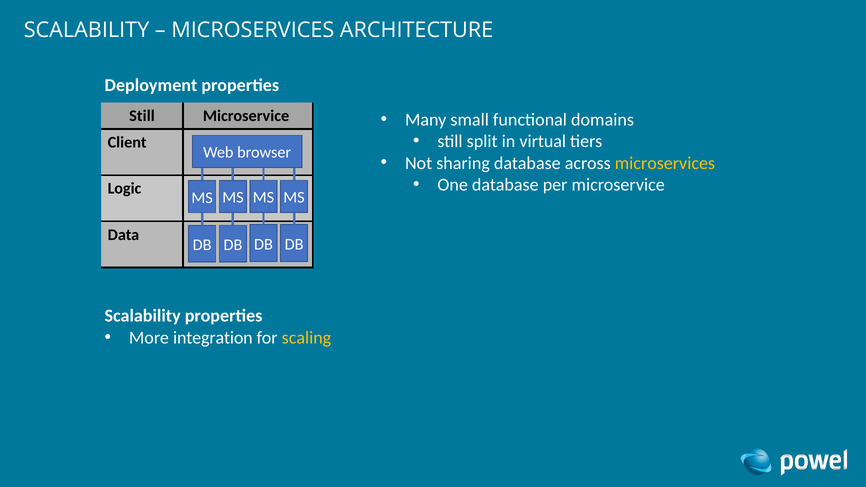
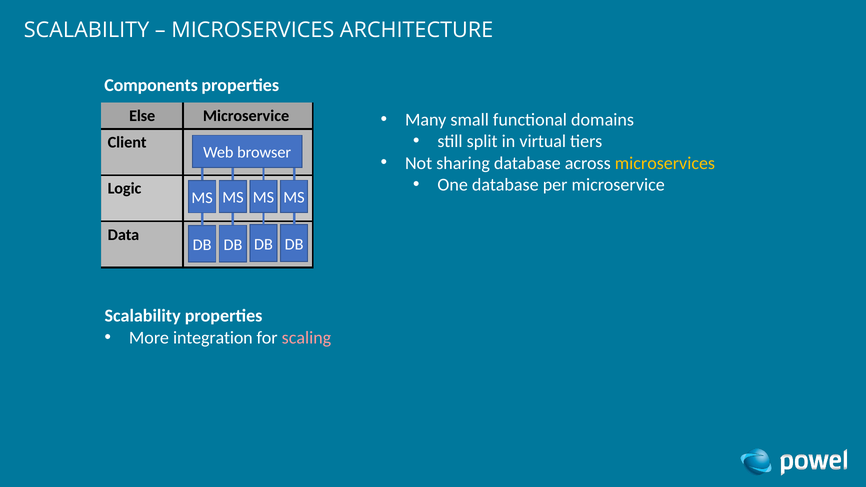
Deployment: Deployment -> Components (151, 85)
Still: Still -> Else (142, 116)
scaling colour: yellow -> pink (306, 338)
